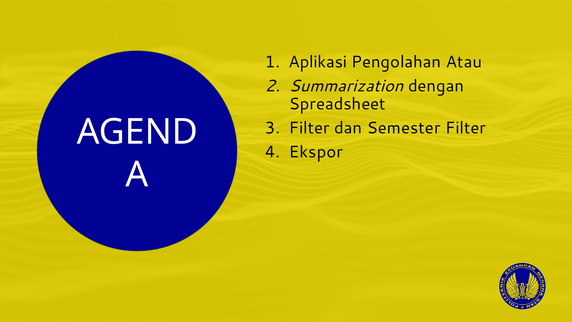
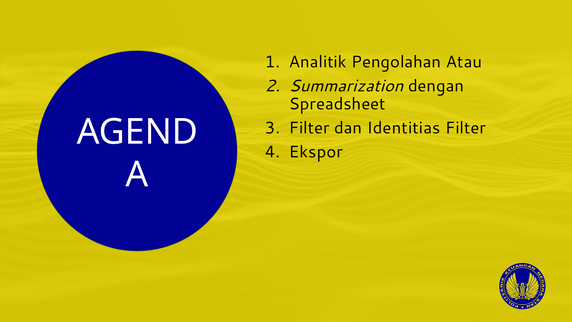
Aplikasi: Aplikasi -> Analitik (318, 62)
Semester: Semester -> Identitias (404, 128)
